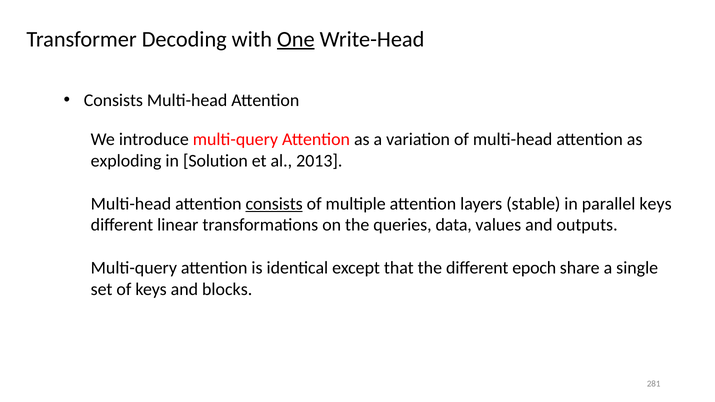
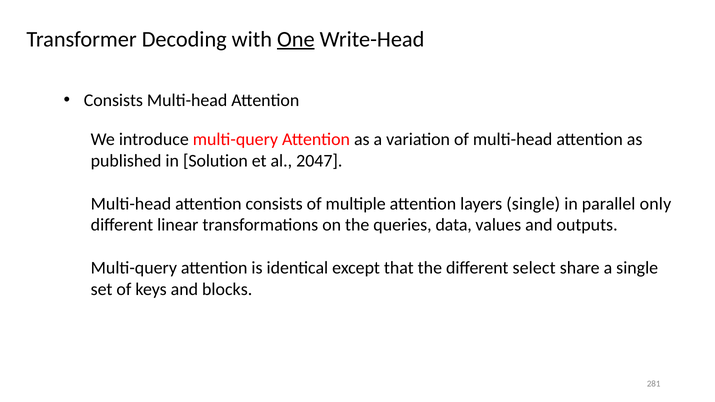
exploding: exploding -> published (126, 161)
2013: 2013 -> 2047 (319, 161)
consists underline: present -> none (274, 204)
layers stable: stable -> single (533, 204)
parallel keys: keys -> only (655, 204)
epoch: epoch -> select (534, 268)
